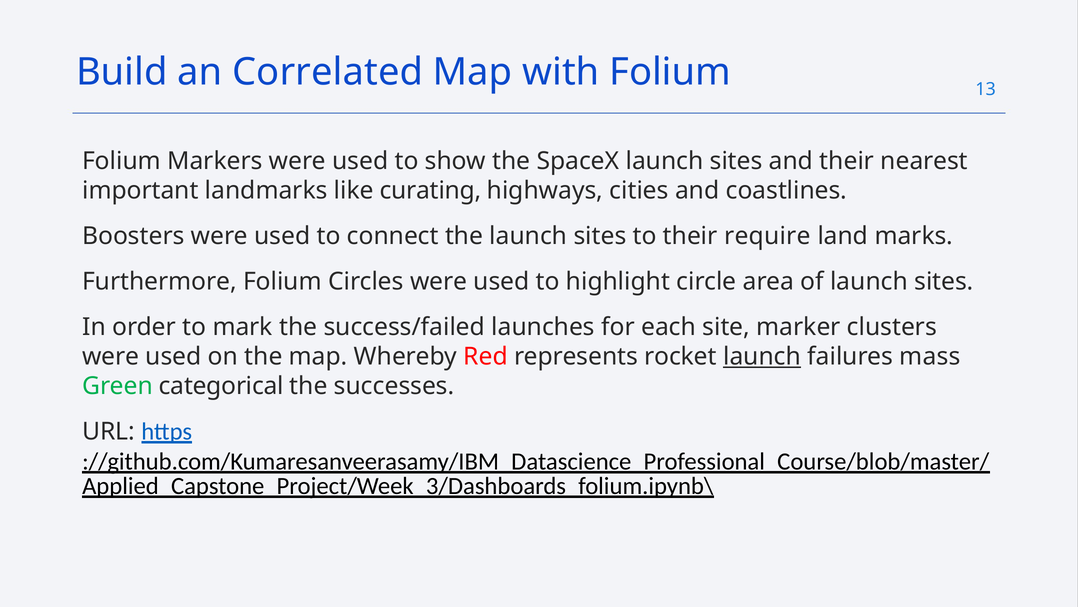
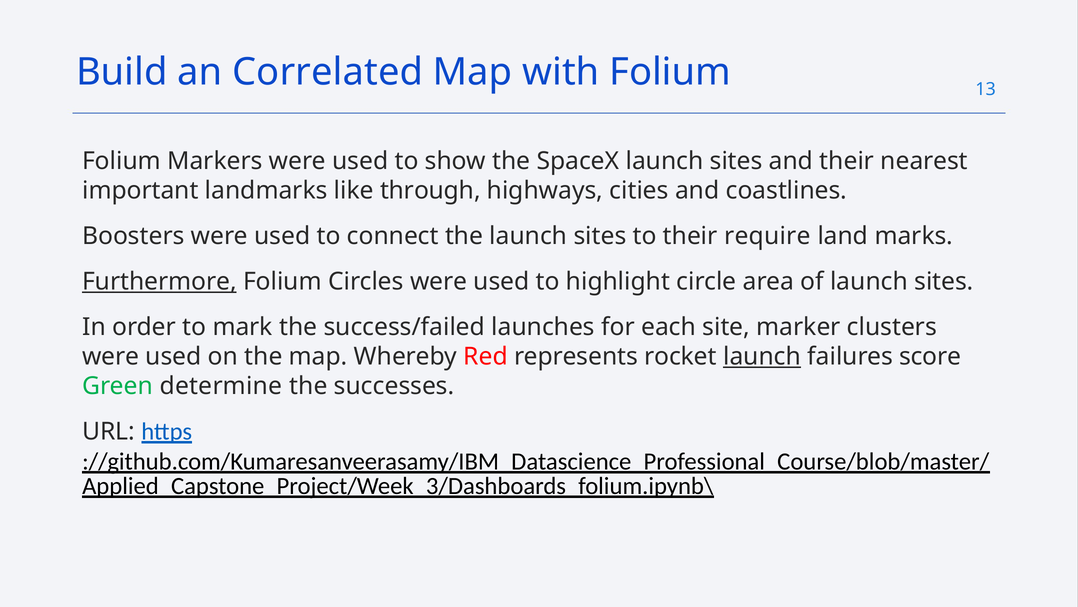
curating: curating -> through (430, 191)
Furthermore underline: none -> present (159, 281)
mass: mass -> score (930, 356)
categorical: categorical -> determine (221, 386)
